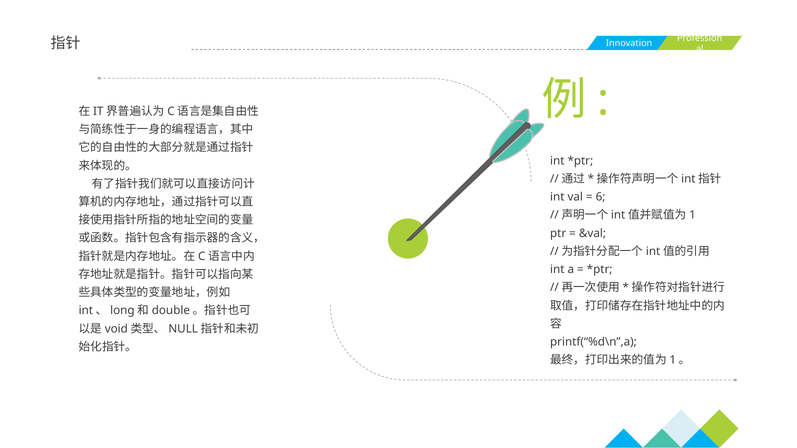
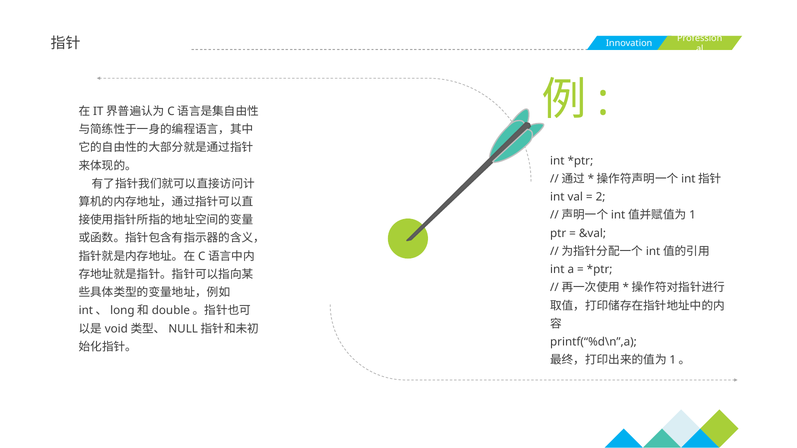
6: 6 -> 2 (601, 197)
